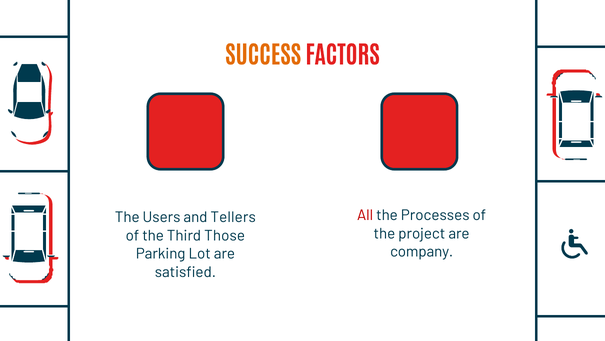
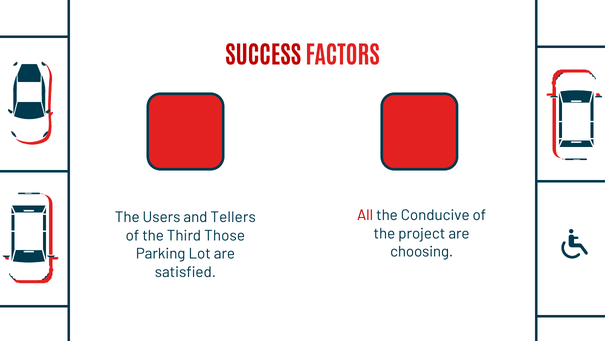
SUCCESS colour: orange -> red (263, 56)
Processes: Processes -> Conducive (435, 215)
company: company -> choosing (422, 251)
